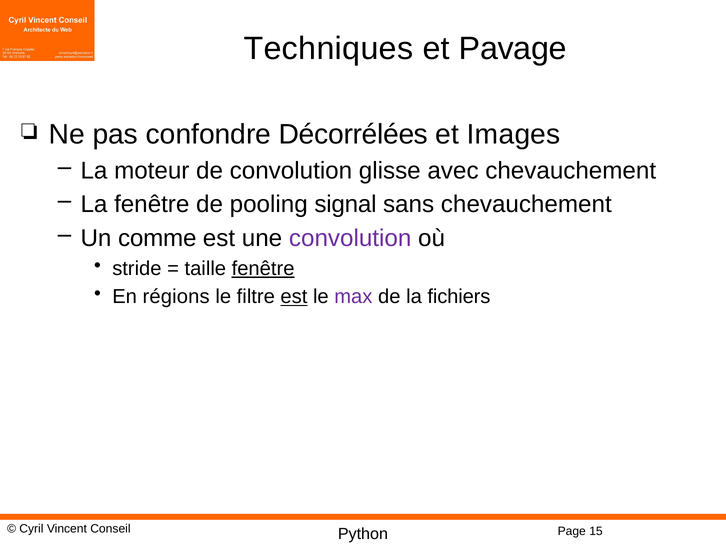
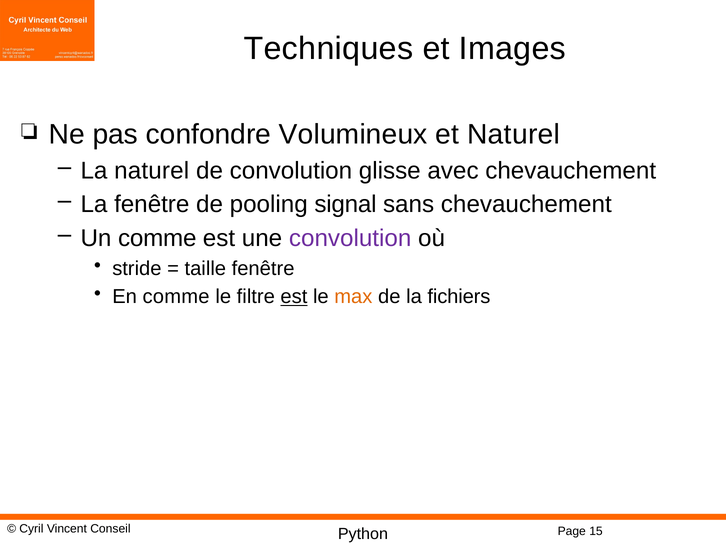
Pavage: Pavage -> Images (512, 49)
Décorrélées: Décorrélées -> Volumineux (353, 135)
et Images: Images -> Naturel (514, 135)
La moteur: moteur -> naturel (152, 171)
fenêtre underline: present -> none (263, 269)
En régions: régions -> comme (176, 297)
max colour: purple -> orange (353, 297)
